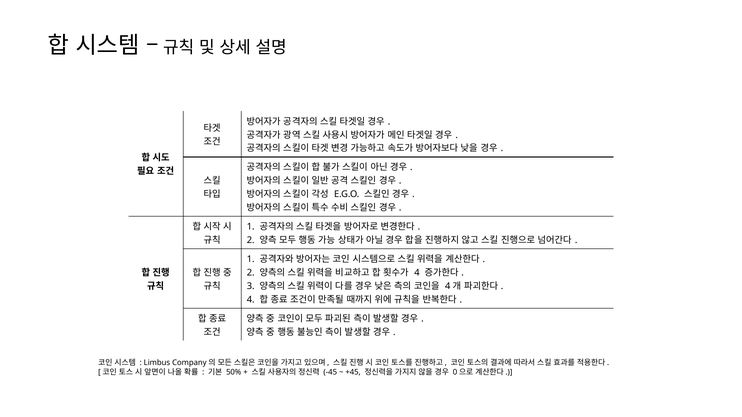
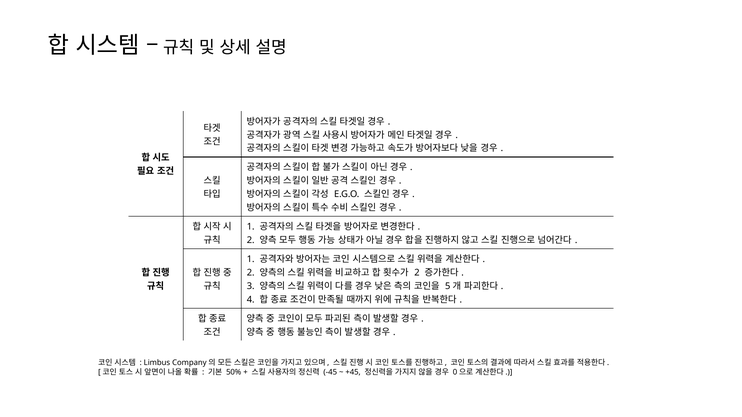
4: 4 -> 2 (417, 273)
4: 4 -> 5 (448, 286)
